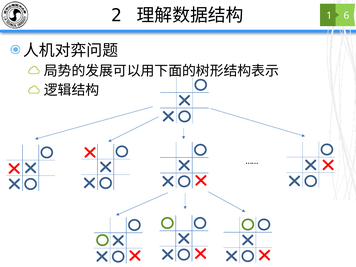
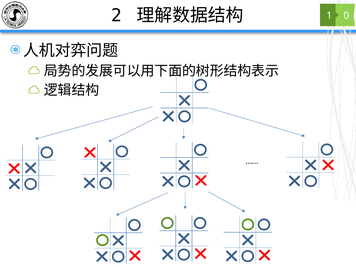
6: 6 -> 0 (346, 16)
